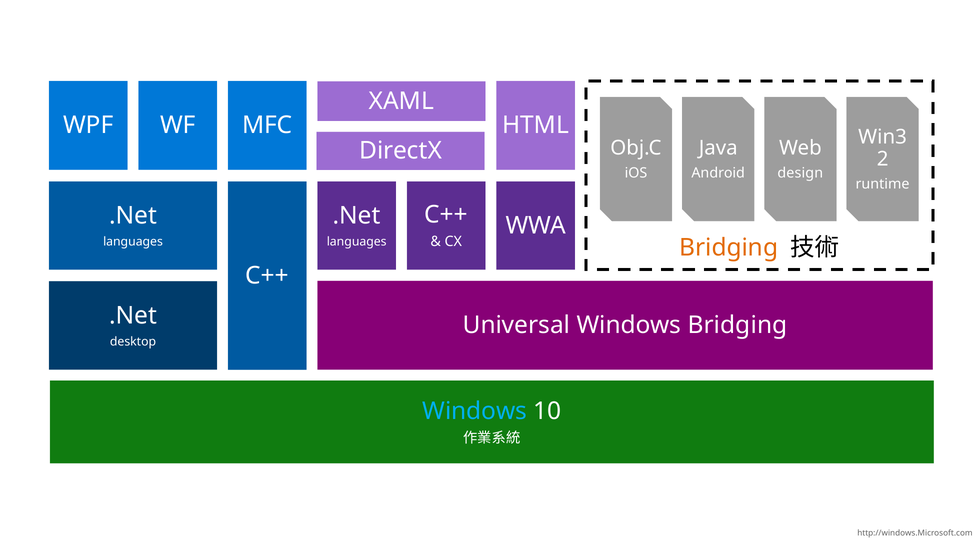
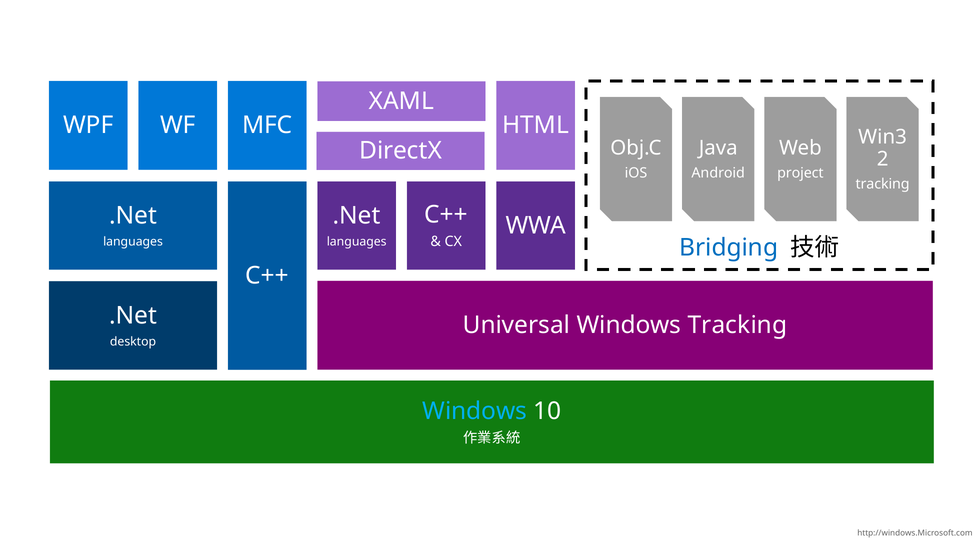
design: design -> project (800, 173)
runtime: runtime -> tracking (883, 184)
Bridging colour: orange -> blue (729, 248)
Windows Bridging: Bridging -> Tracking (737, 325)
